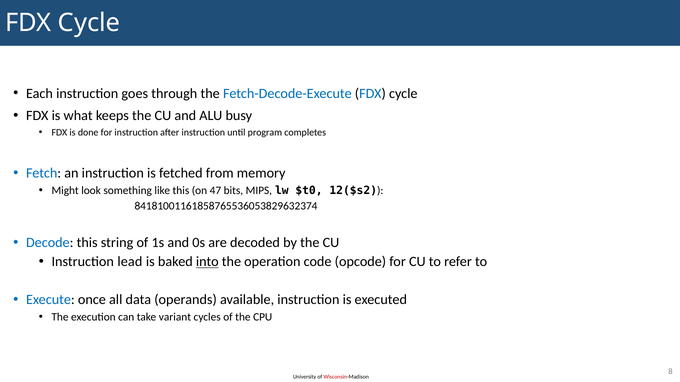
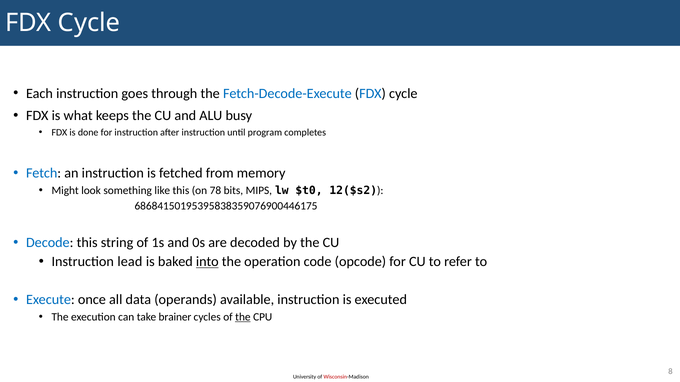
47: 47 -> 78 (215, 191)
84181001161858765536053829632374: 84181001161858765536053829632374 -> 68684150195395838359076900446175 (226, 207)
variant: variant -> brainer (175, 317)
the underline: none -> present (243, 317)
